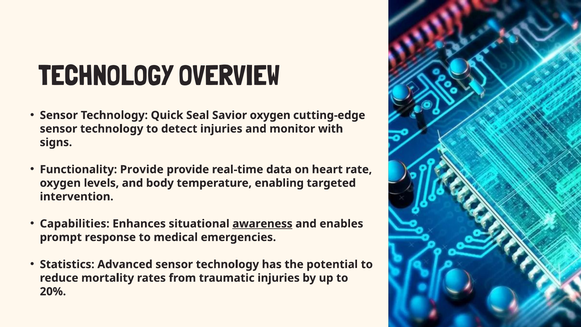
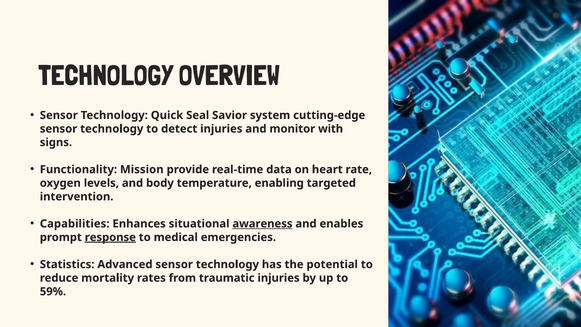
Savior oxygen: oxygen -> system (270, 115)
Functionality Provide: Provide -> Mission (142, 169)
response underline: none -> present (110, 237)
20%: 20% -> 59% (53, 291)
